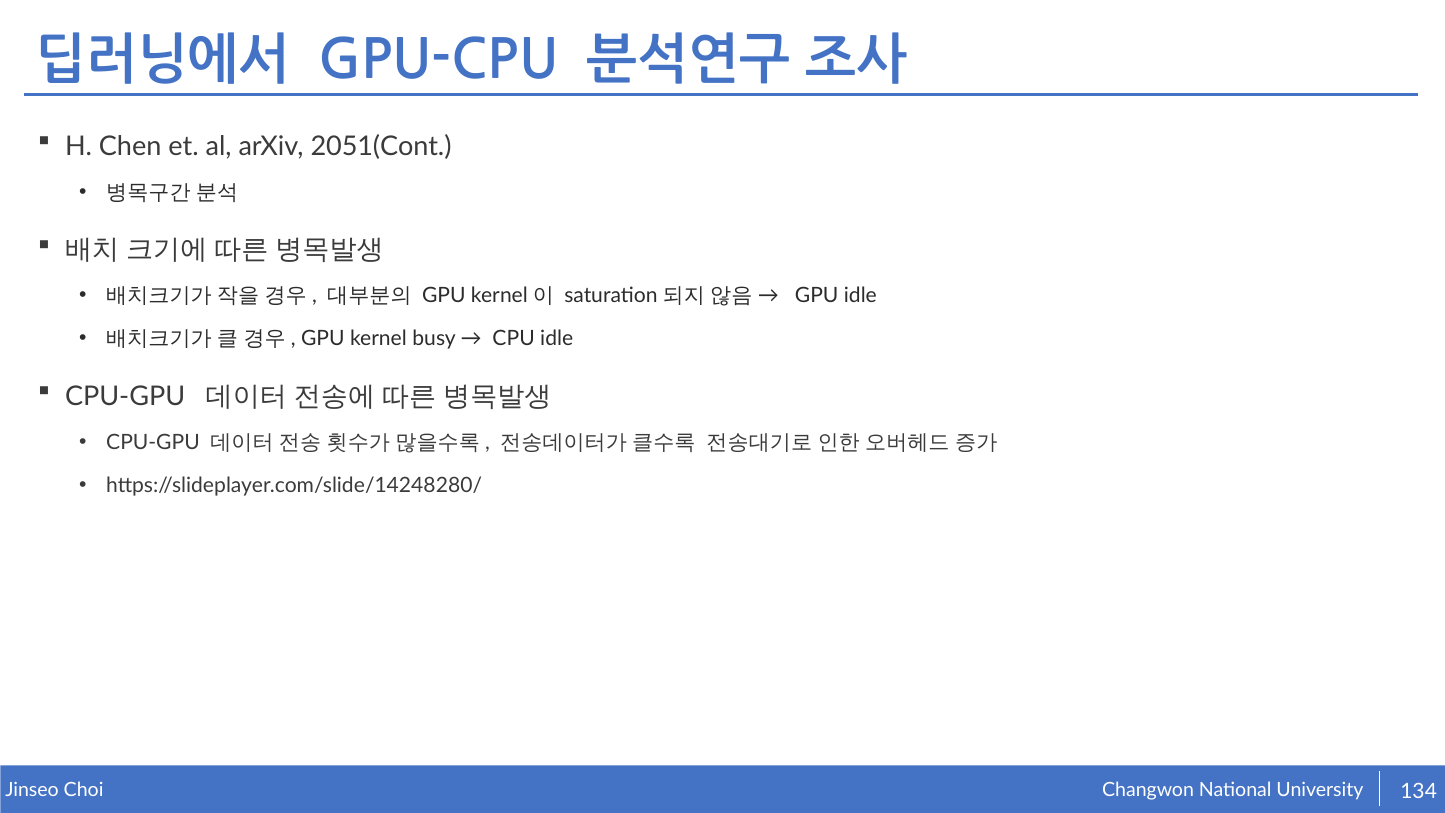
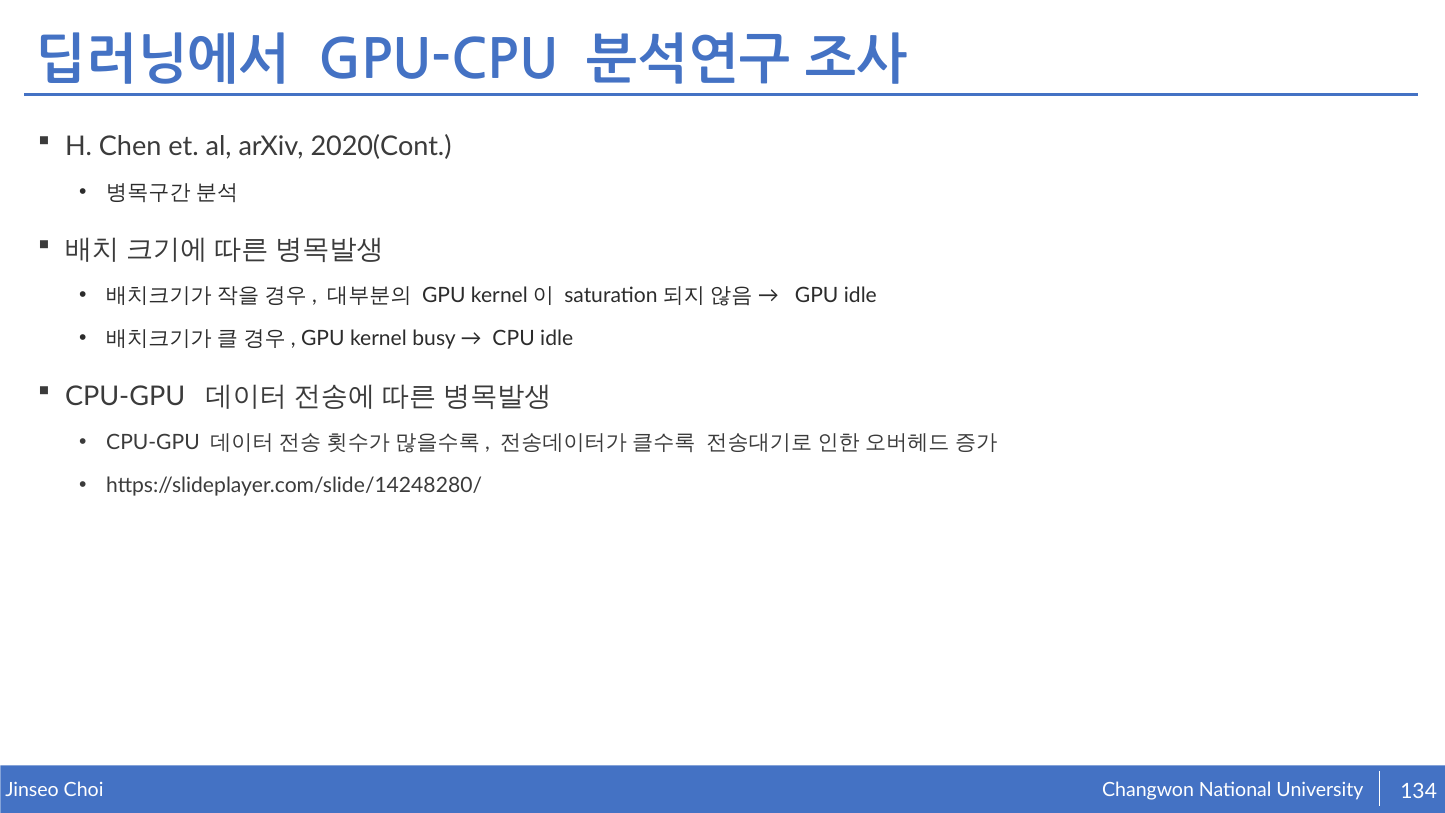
2051(Cont: 2051(Cont -> 2020(Cont (381, 146)
